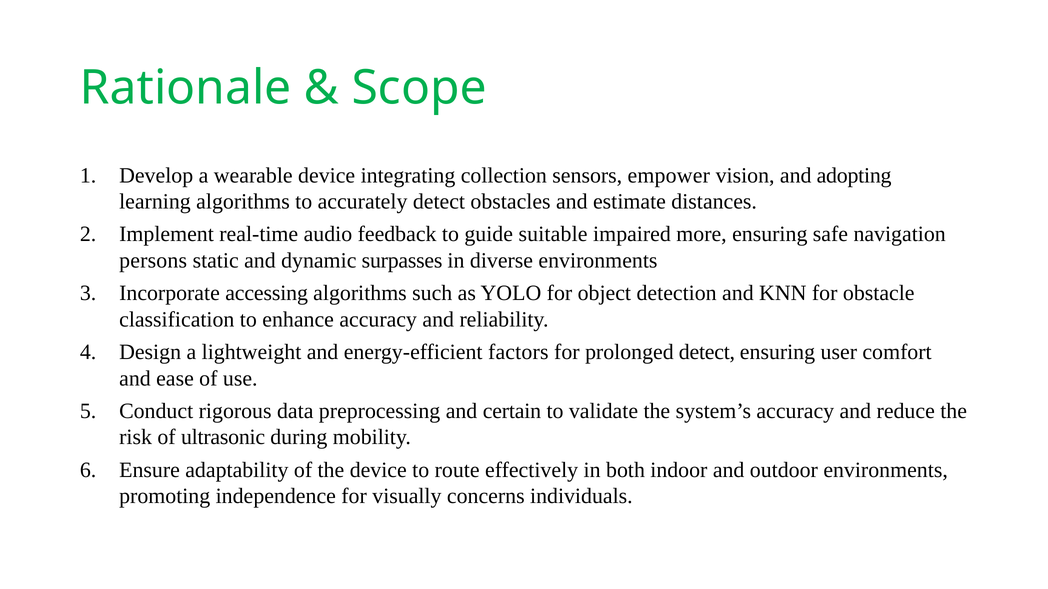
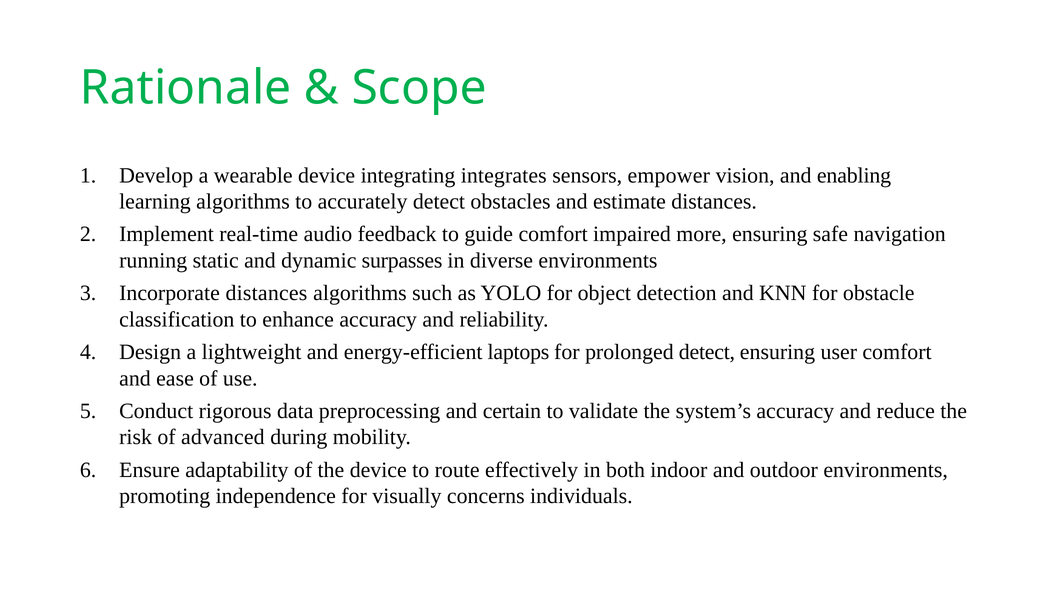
collection: collection -> integrates (504, 175)
adopting: adopting -> enabling (854, 175)
guide suitable: suitable -> comfort (553, 234)
persons: persons -> running (153, 261)
Incorporate accessing: accessing -> distances (266, 293)
factors: factors -> laptops (518, 352)
ultrasonic: ultrasonic -> advanced (223, 438)
